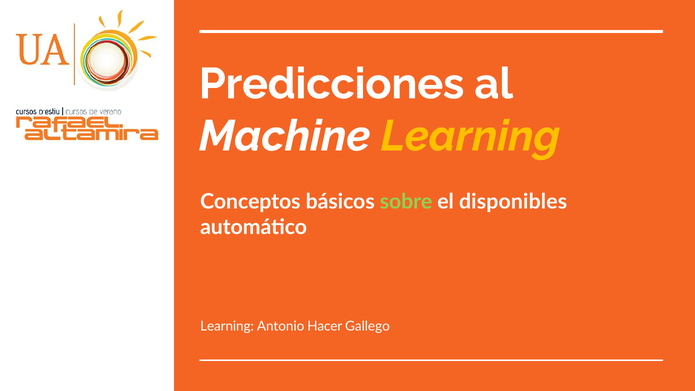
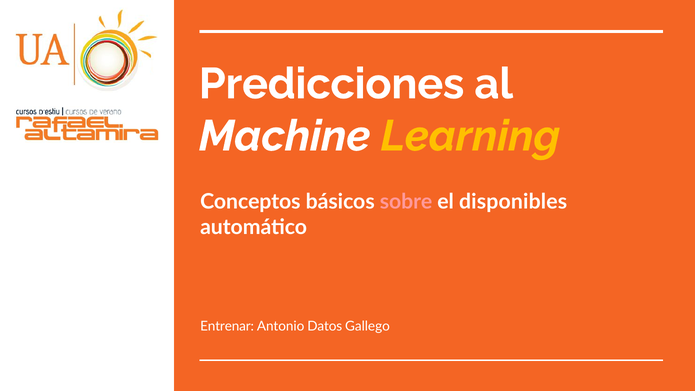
sobre colour: light green -> pink (406, 202)
Learning: Learning -> Entrenar (227, 326)
Hacer: Hacer -> Datos (325, 326)
